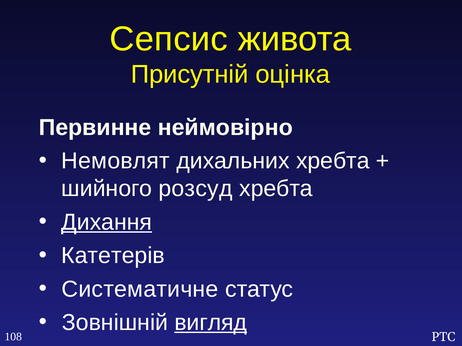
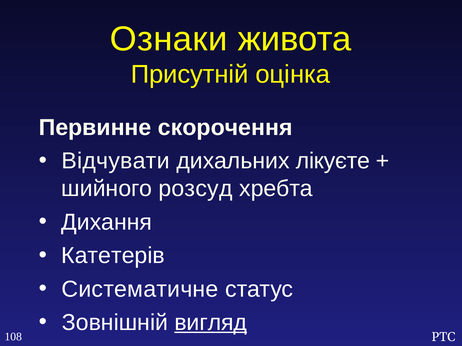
Сепсис: Сепсис -> Ознаки (169, 39)
неймовірно: неймовірно -> скорочення (225, 128)
Немовлят: Немовлят -> Відчувати (116, 161)
дихальних хребта: хребта -> лікуєте (333, 161)
Дихання underline: present -> none (107, 222)
